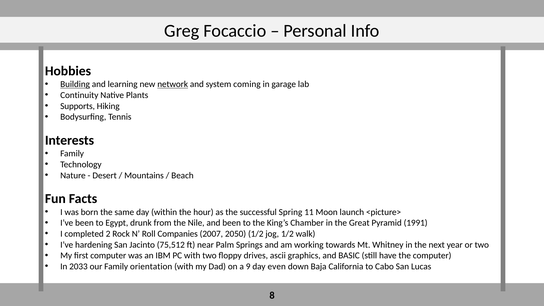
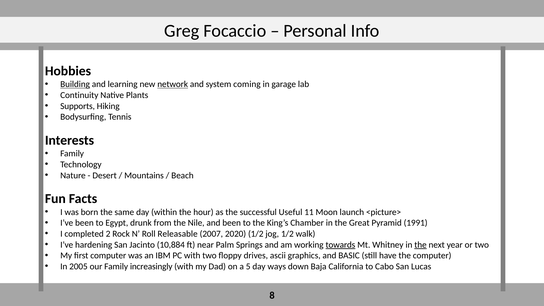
Spring: Spring -> Useful (291, 212)
Companies: Companies -> Releasable (178, 234)
2050: 2050 -> 2020 (236, 234)
75,512: 75,512 -> 10,884 (171, 245)
towards underline: none -> present (340, 245)
the underline: none -> present (421, 245)
2033: 2033 -> 2005 (78, 266)
orientation: orientation -> increasingly (151, 266)
9: 9 -> 5 (248, 266)
even: even -> ways (277, 266)
